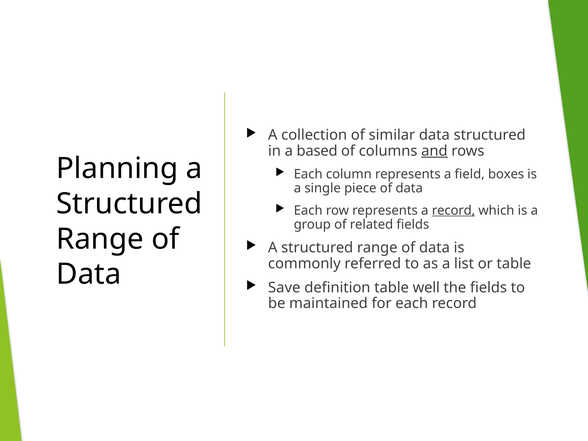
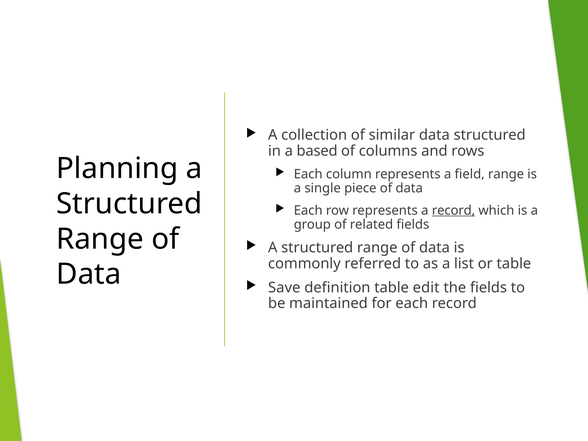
and underline: present -> none (434, 151)
field boxes: boxes -> range (506, 174)
well: well -> edit (426, 288)
